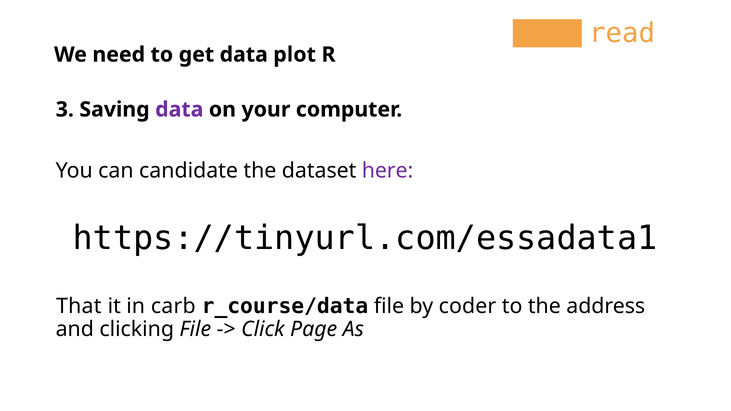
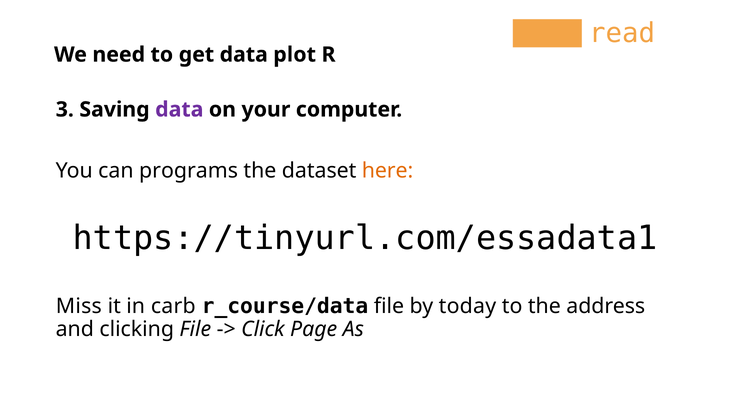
candidate: candidate -> programs (189, 171)
here colour: purple -> orange (388, 171)
That: That -> Miss (79, 306)
coder: coder -> today (467, 306)
